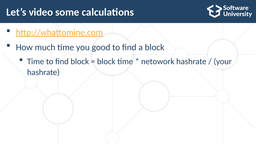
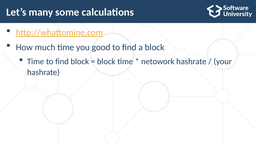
video: video -> many (41, 12)
